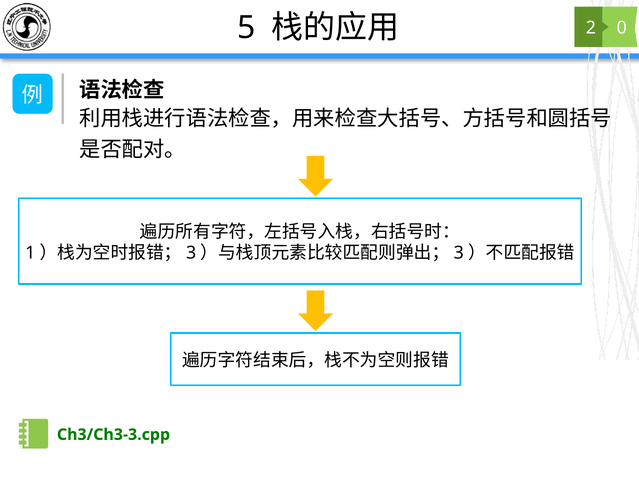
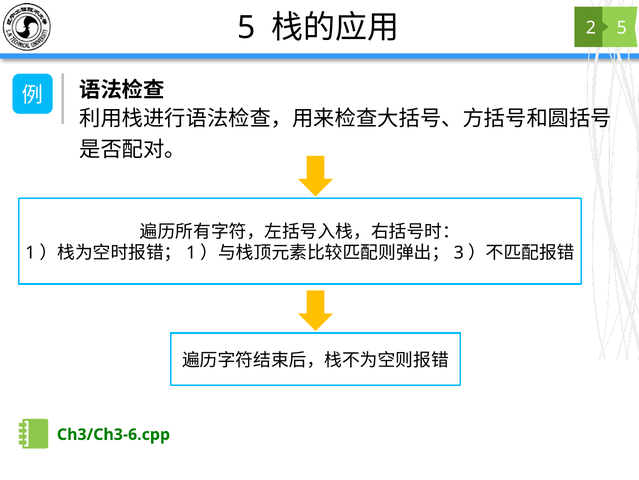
0: 0 -> 5 (622, 28)
3: 3 -> 1 (191, 253)
Ch3/Ch3-3.cpp: Ch3/Ch3-3.cpp -> Ch3/Ch3-6.cpp (113, 434)
